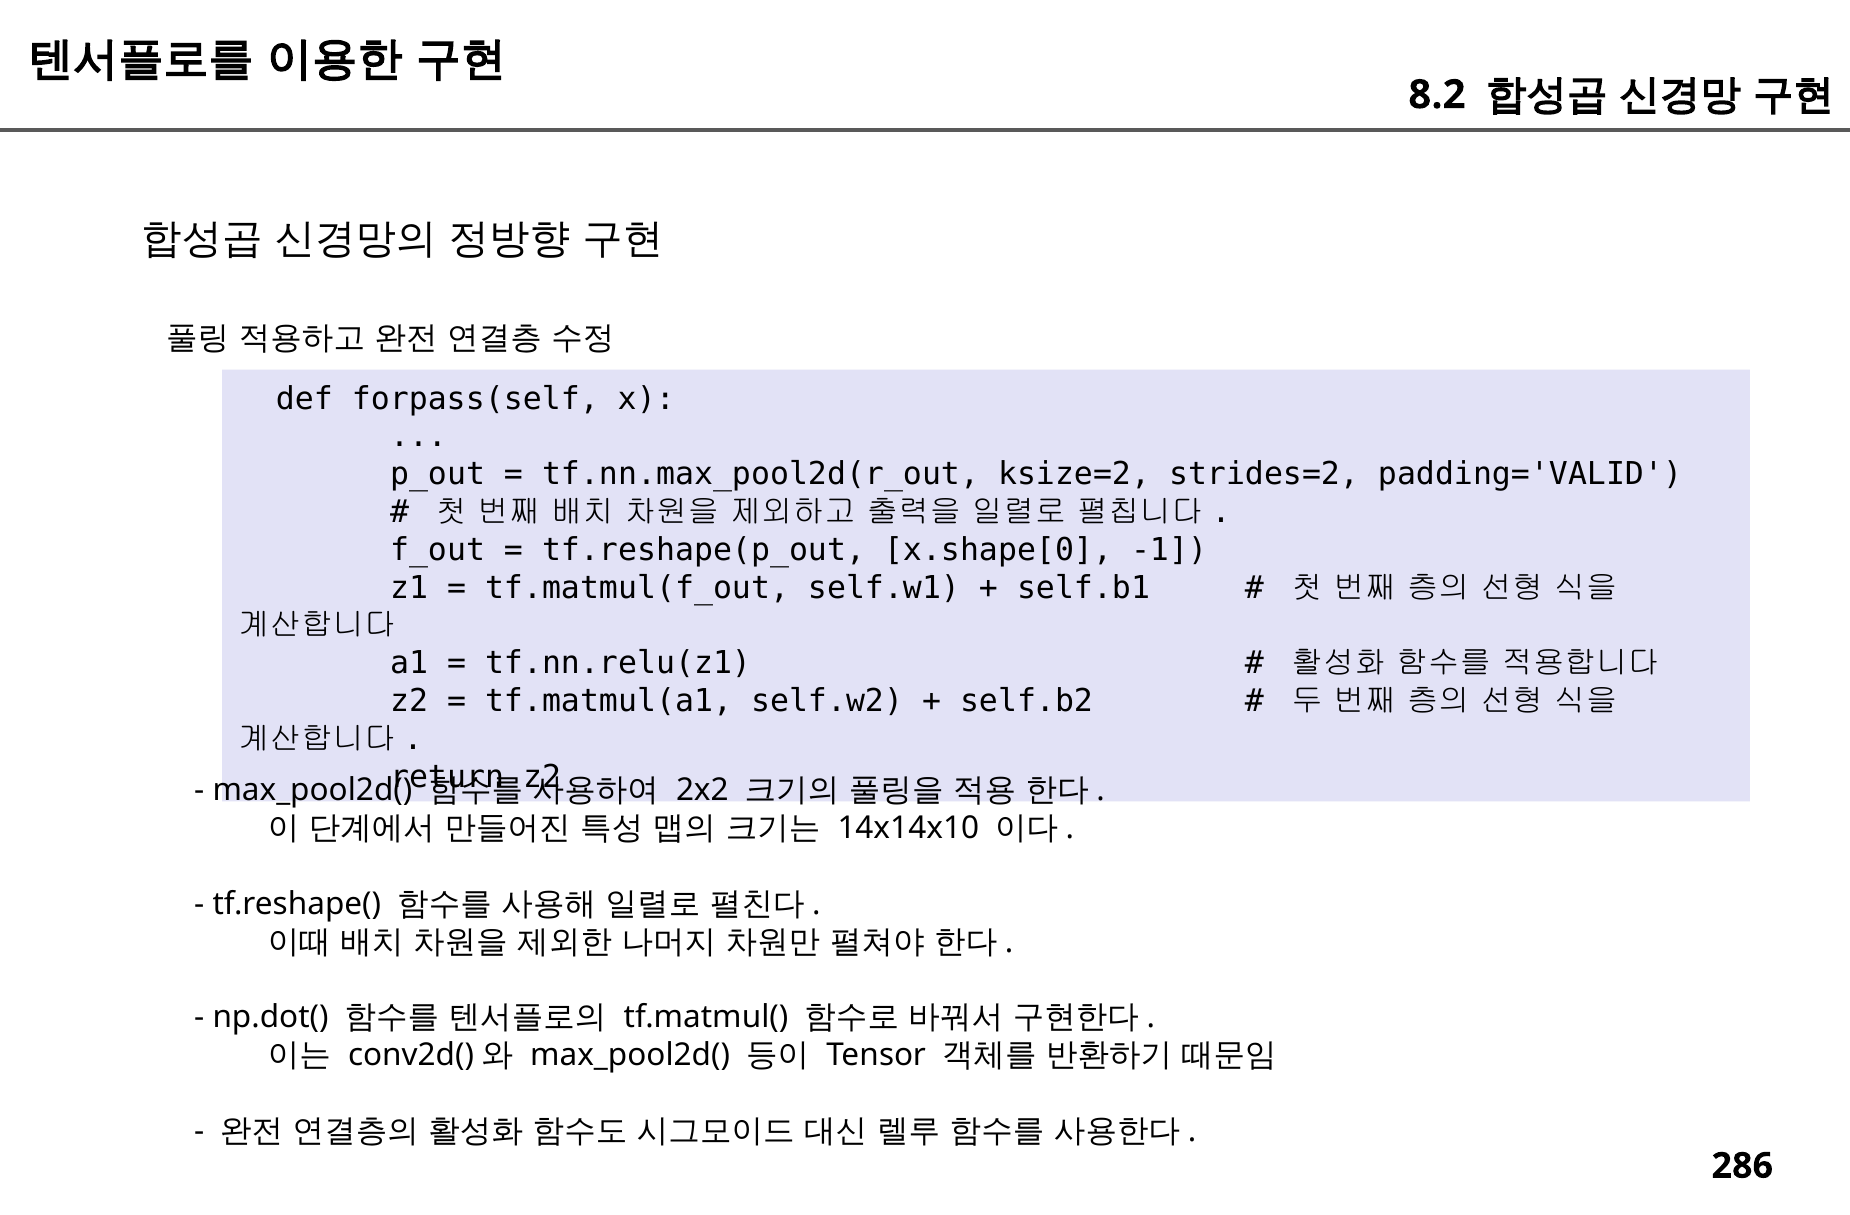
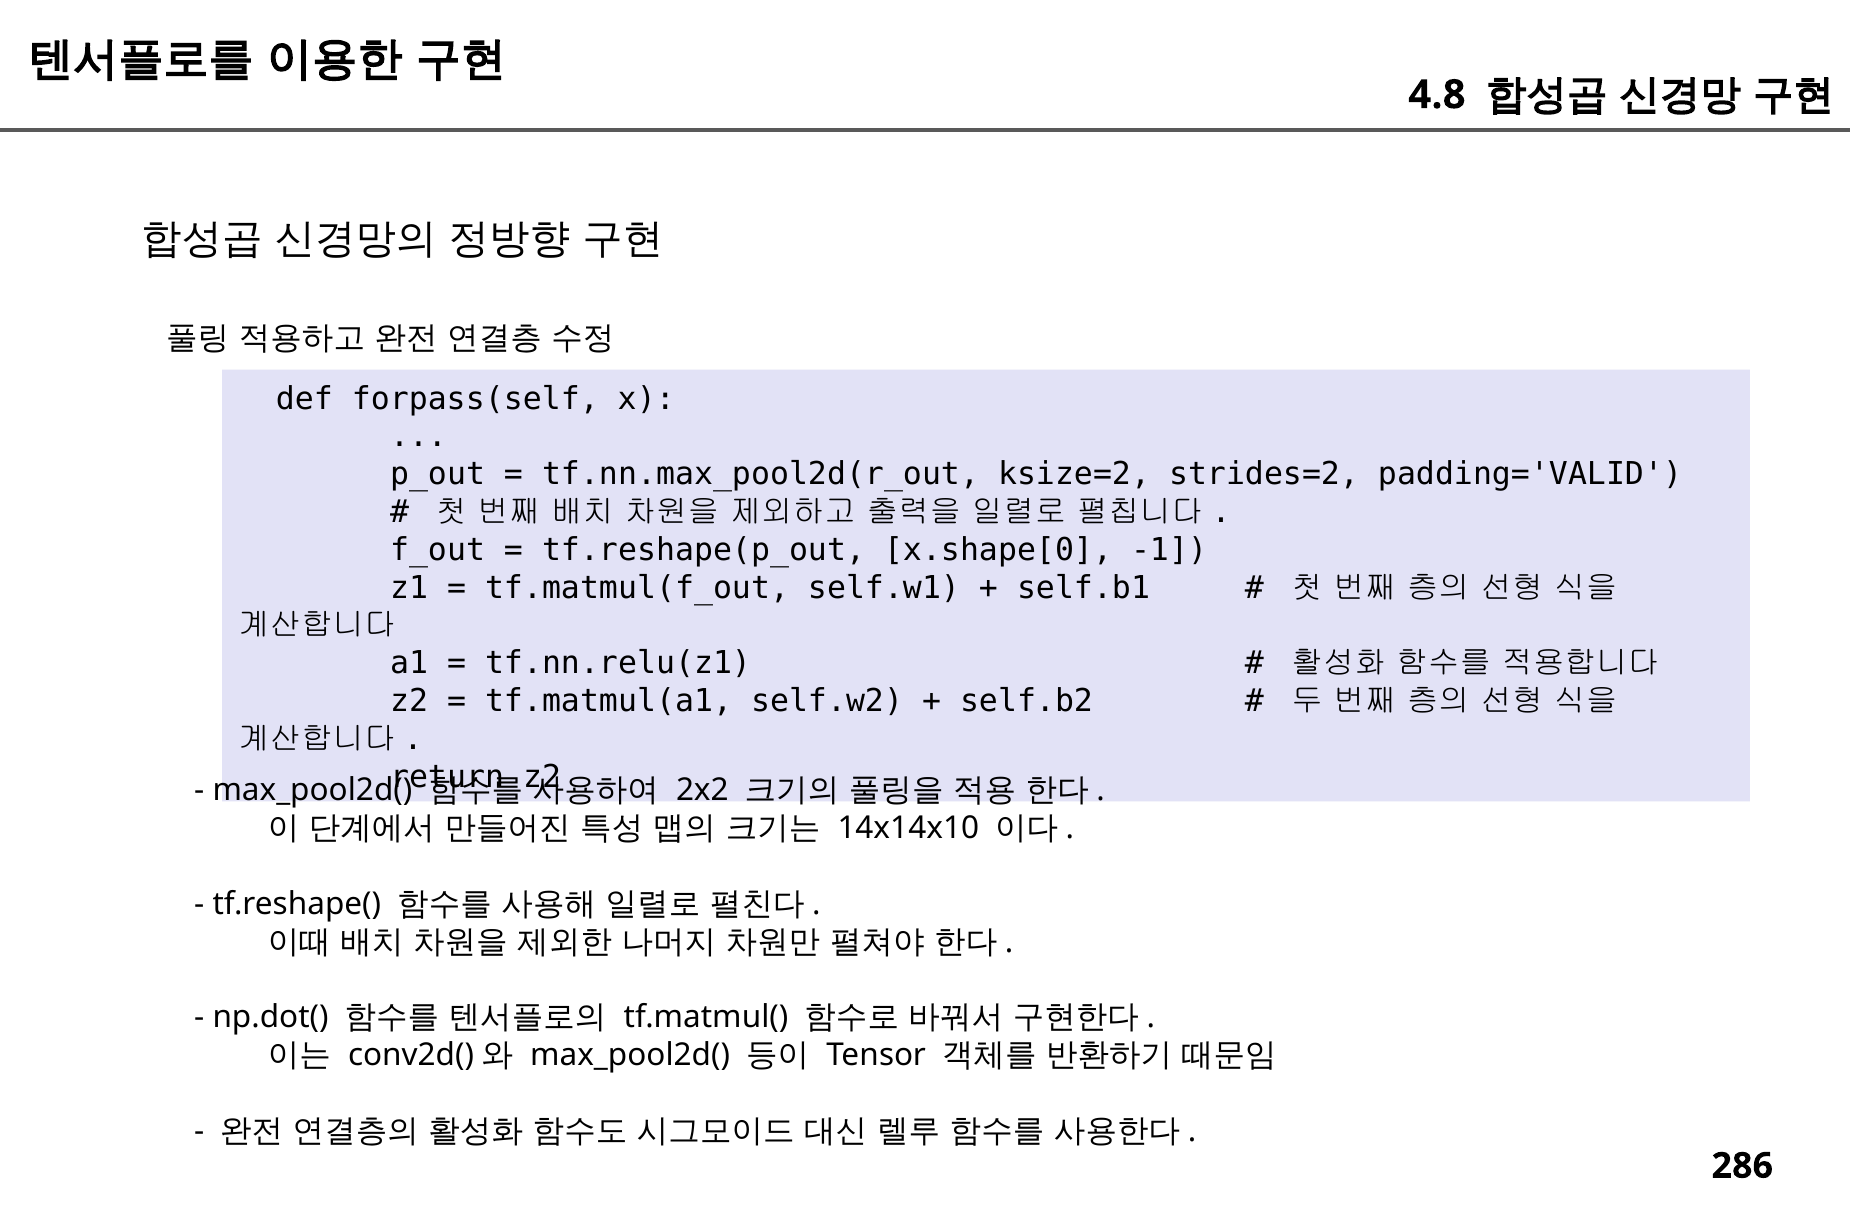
8.2: 8.2 -> 4.8 (1437, 95)
